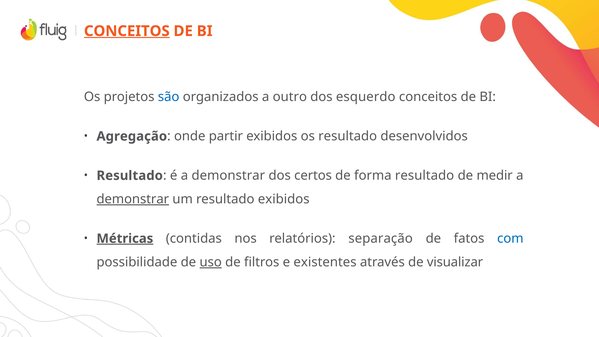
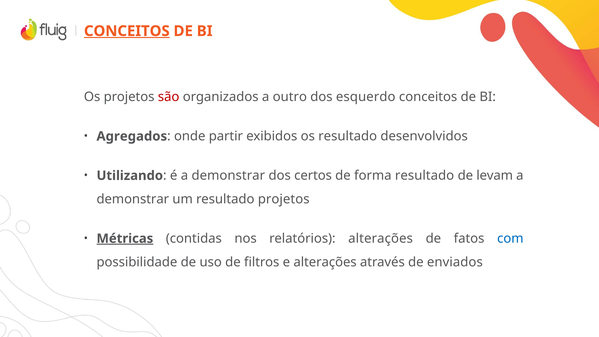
são colour: blue -> red (169, 97)
Agregação: Agregação -> Agregados (132, 136)
Resultado: Resultado -> Utilizando (130, 176)
medir: medir -> levam (495, 176)
demonstrar underline: present -> none (133, 199)
resultado exibidos: exibidos -> projetos (284, 199)
relatórios separação: separação -> alterações (381, 239)
uso underline: present -> none (211, 262)
e existentes: existentes -> alterações (325, 262)
visualizar: visualizar -> enviados (455, 262)
